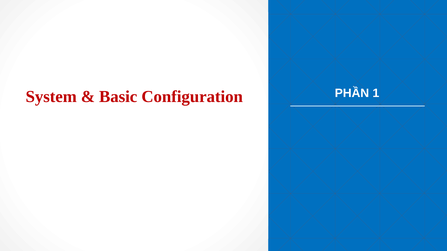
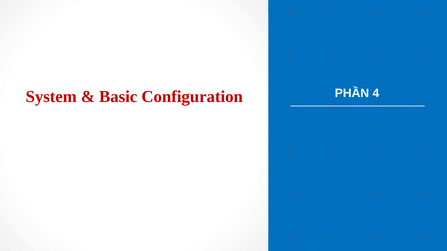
1: 1 -> 4 (376, 93)
